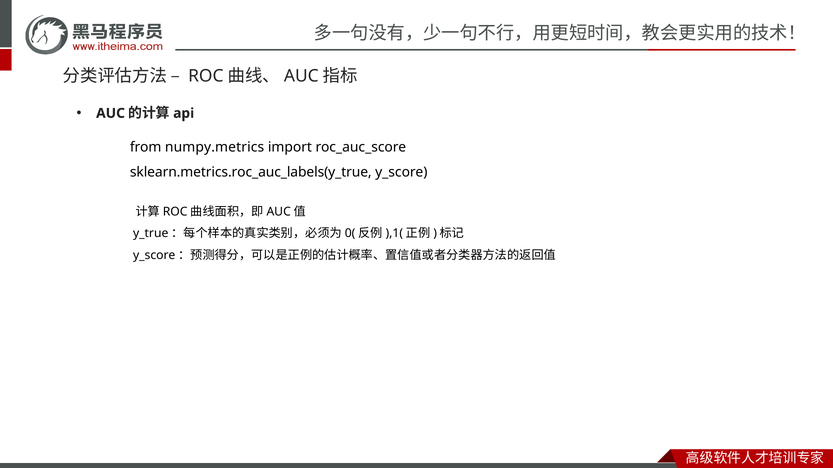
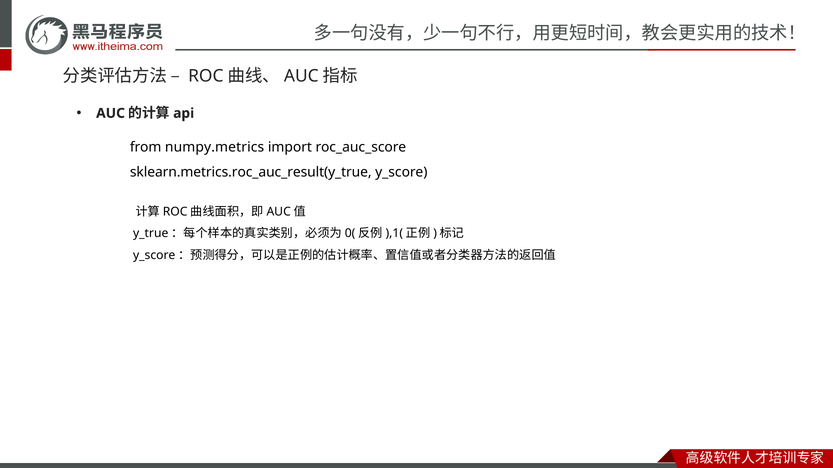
sklearn.metrics.roc_auc_labels(y_true: sklearn.metrics.roc_auc_labels(y_true -> sklearn.metrics.roc_auc_result(y_true (251, 172)
